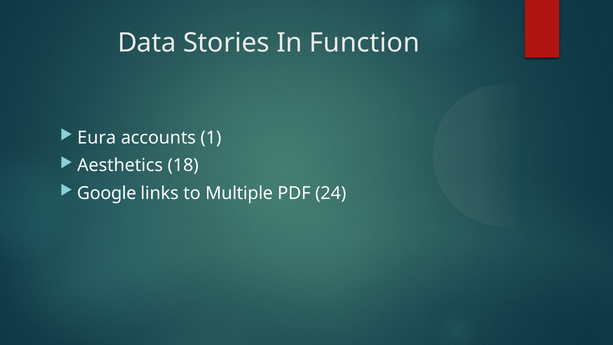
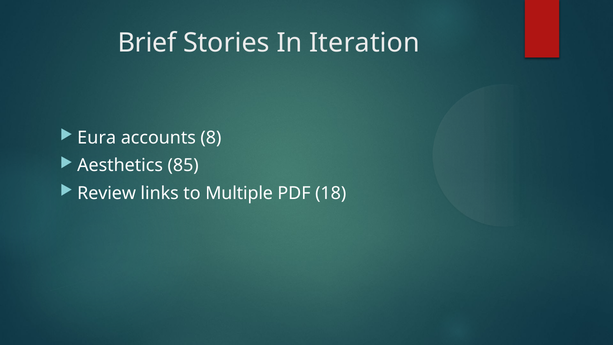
Data: Data -> Brief (147, 43)
Function: Function -> Iteration (365, 43)
1: 1 -> 8 (211, 138)
18: 18 -> 85 (183, 165)
Google: Google -> Review (107, 193)
24: 24 -> 18 (331, 193)
